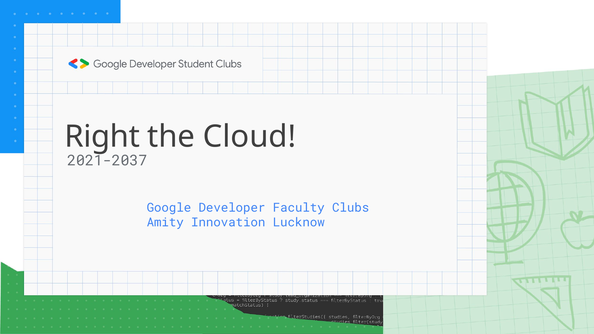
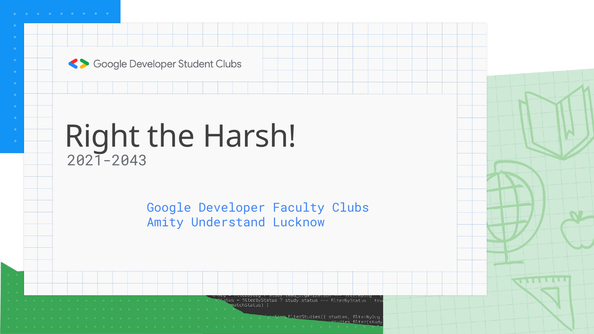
Cloud: Cloud -> Harsh (250, 137)
2021-2037: 2021-2037 -> 2021-2043 (107, 161)
Innovation: Innovation -> Understand (228, 223)
